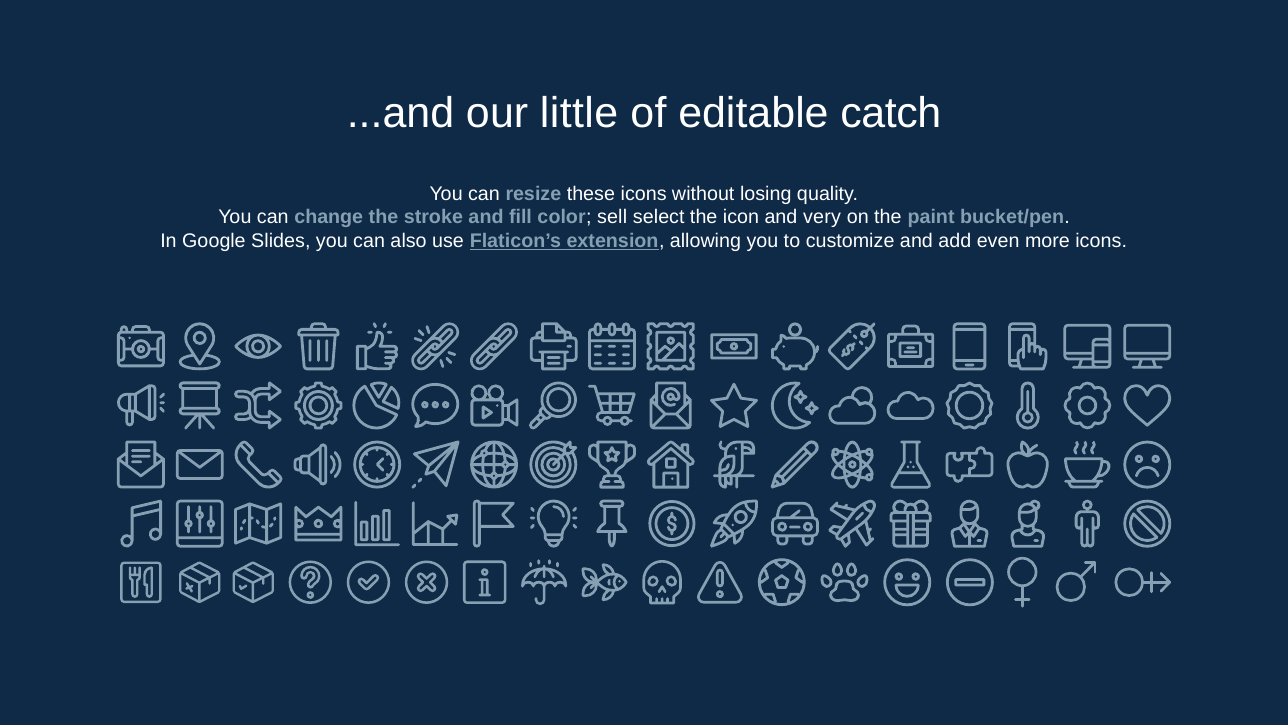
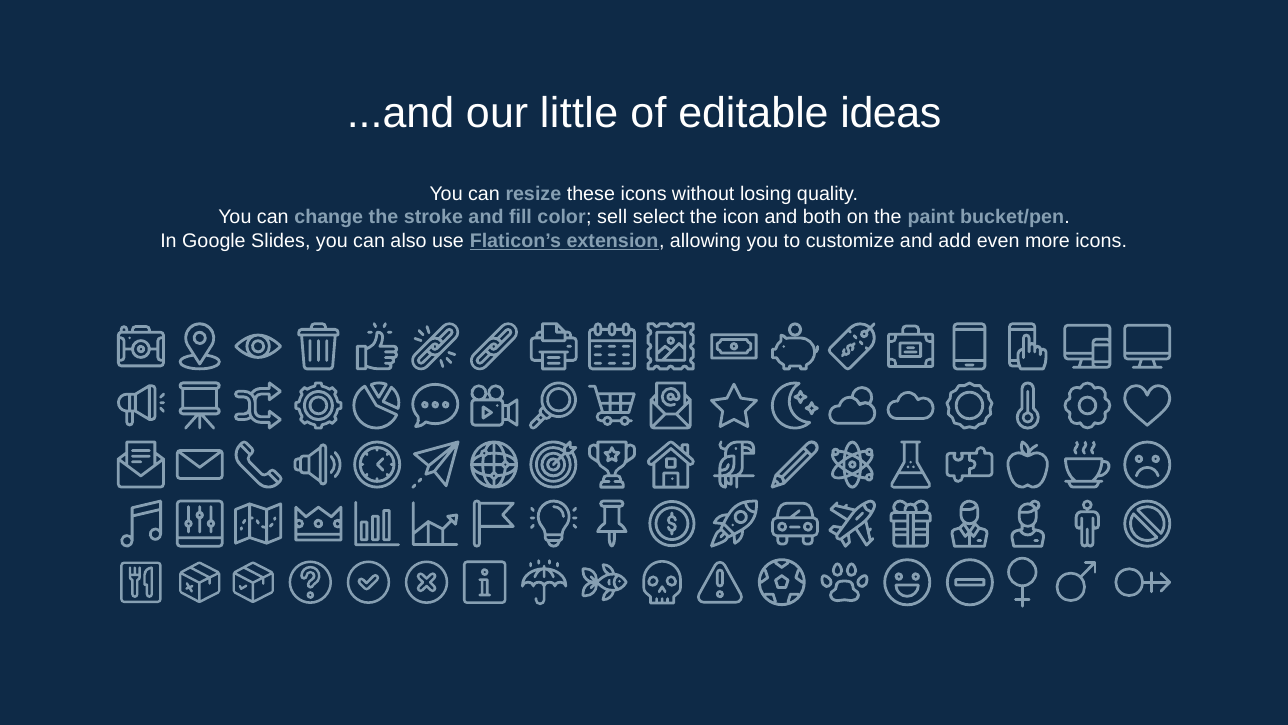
catch: catch -> ideas (891, 114)
very: very -> both (822, 217)
